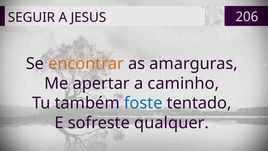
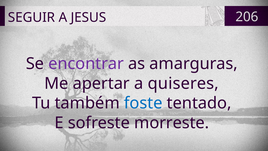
encontrar colour: orange -> purple (86, 64)
caminho: caminho -> quiseres (183, 83)
qualquer: qualquer -> morreste (172, 123)
